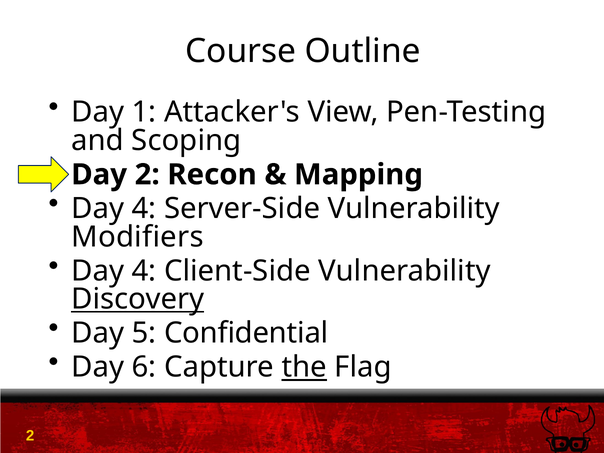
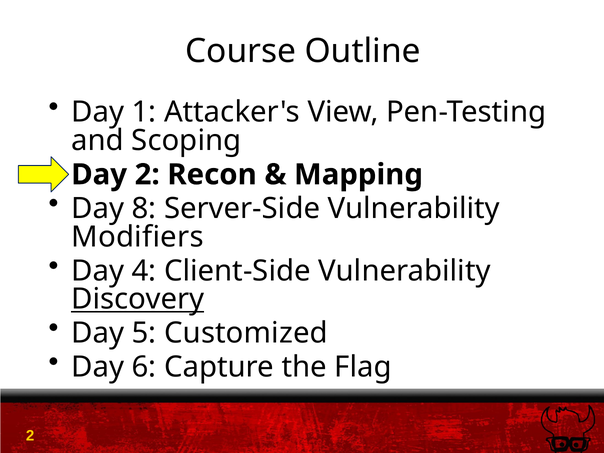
4: 4 -> 8 (144, 209)
Confidential: Confidential -> Customized (246, 333)
the underline: present -> none (304, 367)
